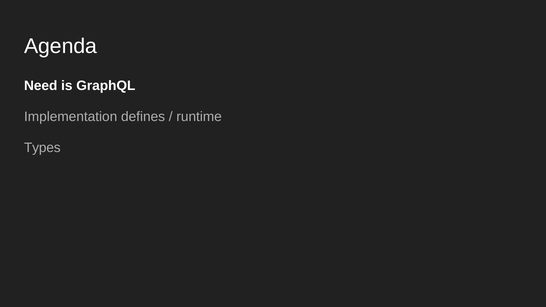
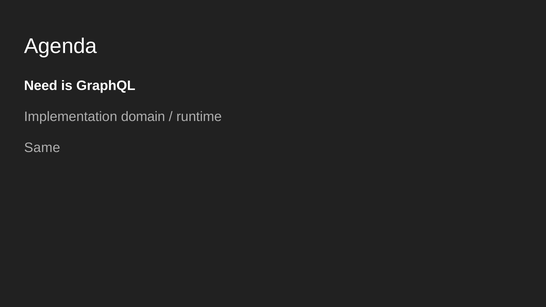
defines: defines -> domain (143, 117)
Types: Types -> Same (42, 148)
